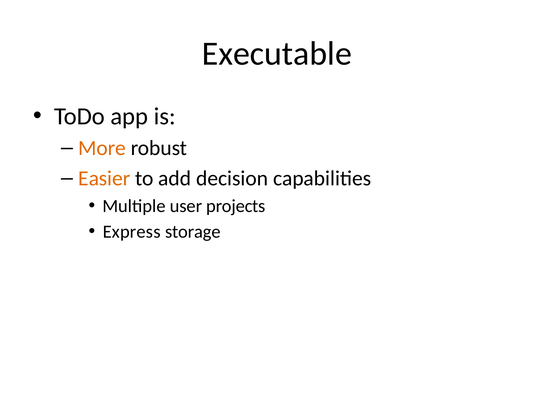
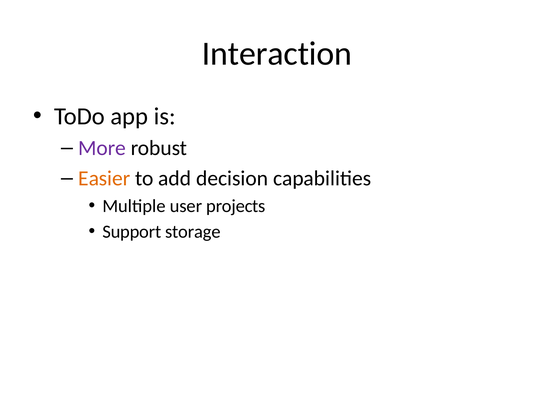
Executable: Executable -> Interaction (277, 54)
More colour: orange -> purple (102, 148)
Express: Express -> Support (132, 232)
